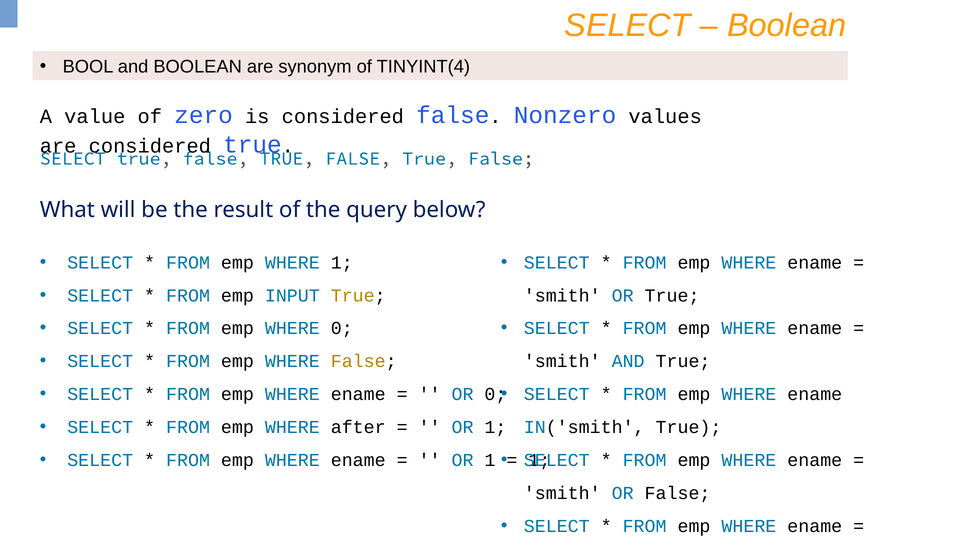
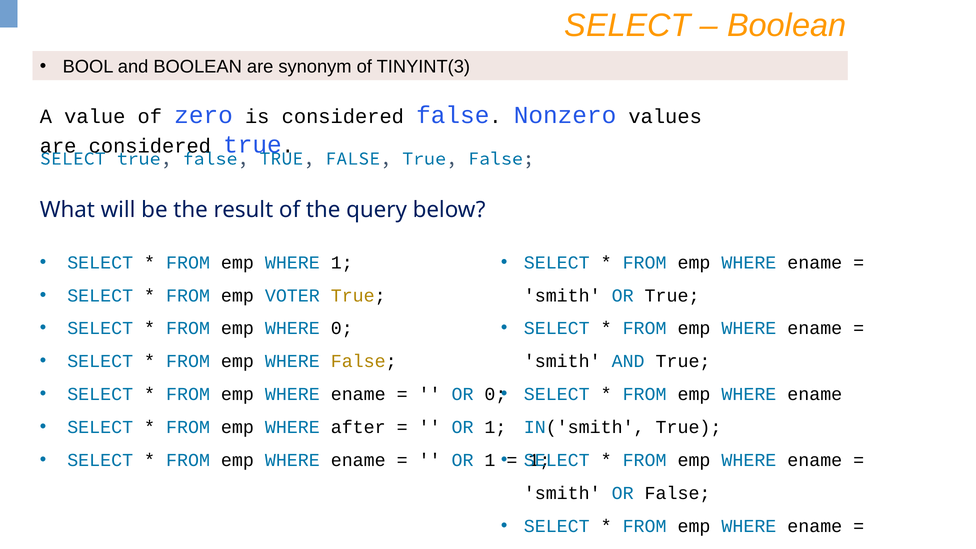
TINYINT(4: TINYINT(4 -> TINYINT(3 (423, 67)
INPUT: INPUT -> VOTER (292, 295)
